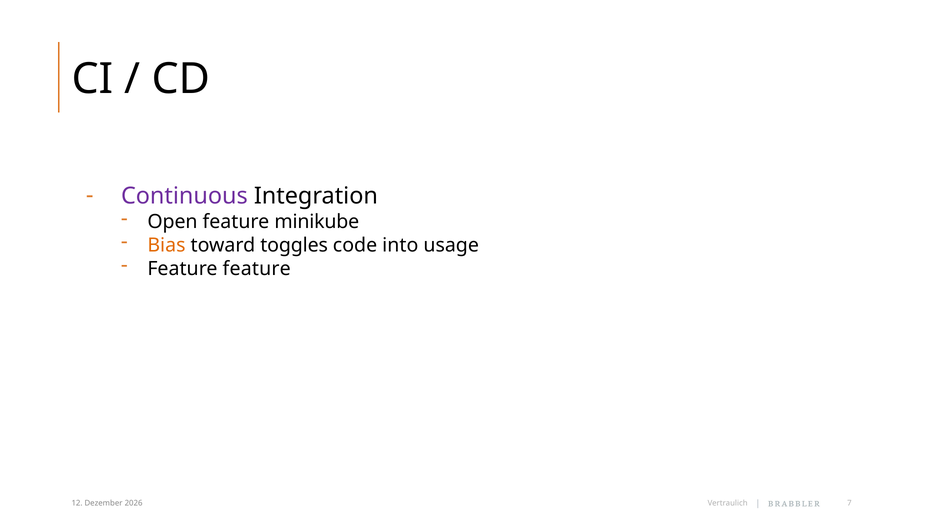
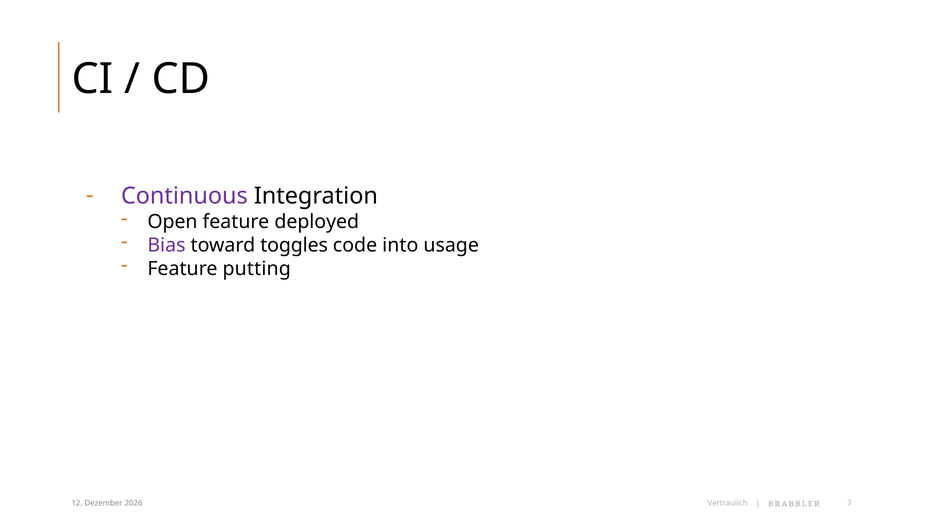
minikube: minikube -> deployed (317, 222)
Bias colour: orange -> purple (166, 245)
Feature feature: feature -> putting (257, 268)
